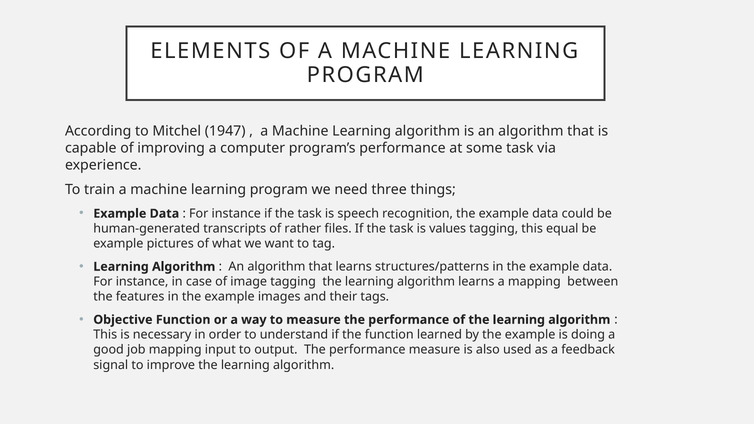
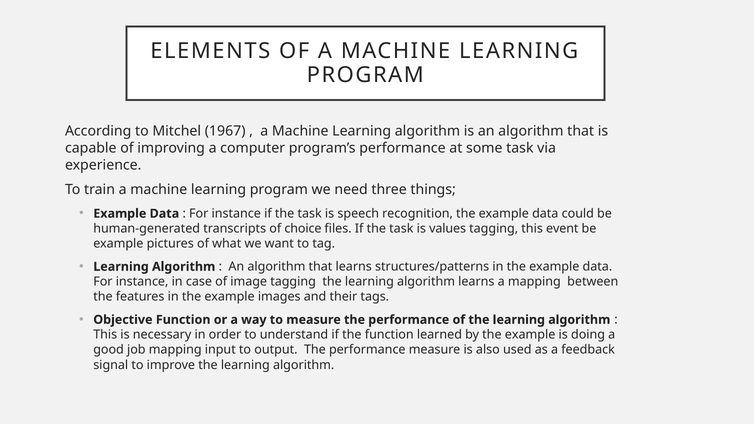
1947: 1947 -> 1967 (225, 131)
rather: rather -> choice (303, 229)
equal: equal -> event (562, 229)
